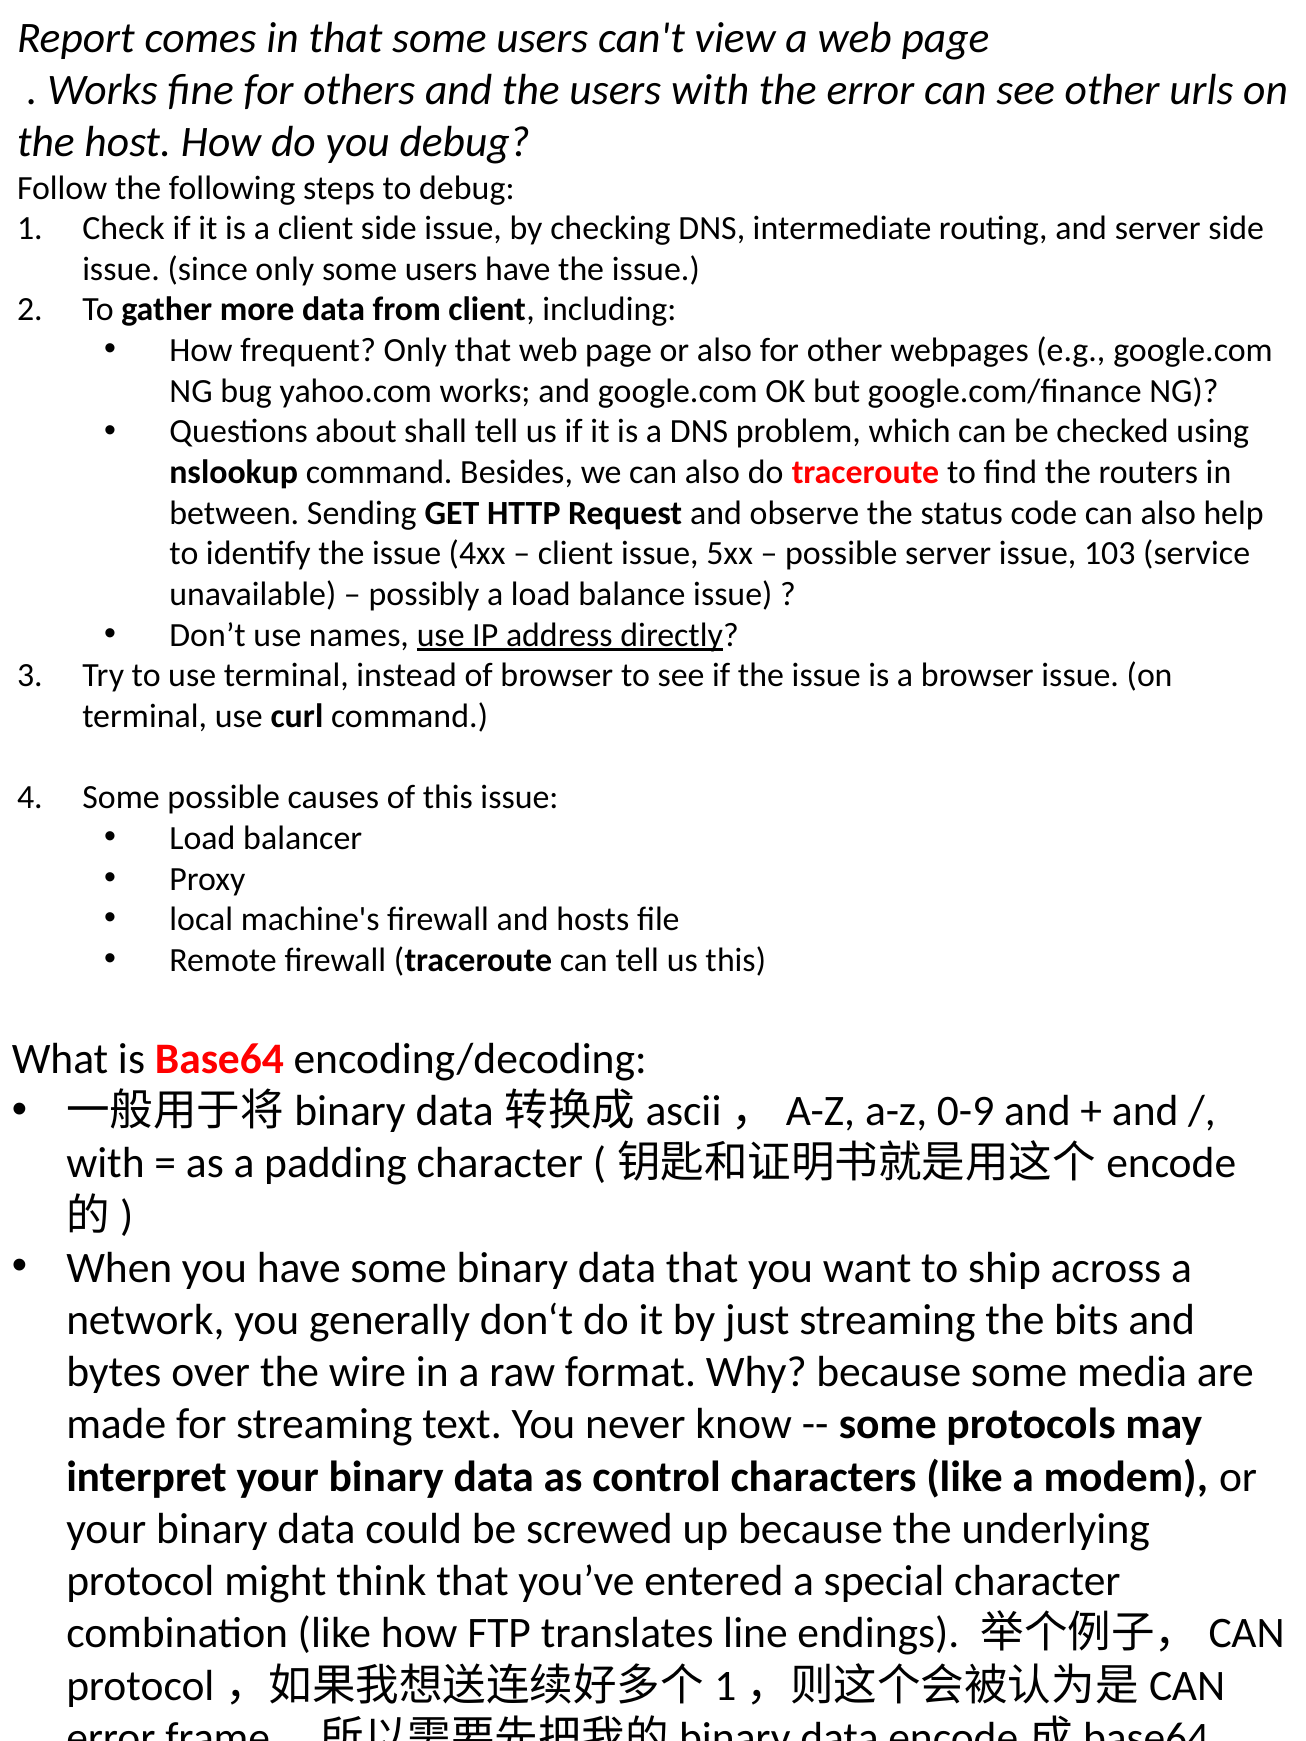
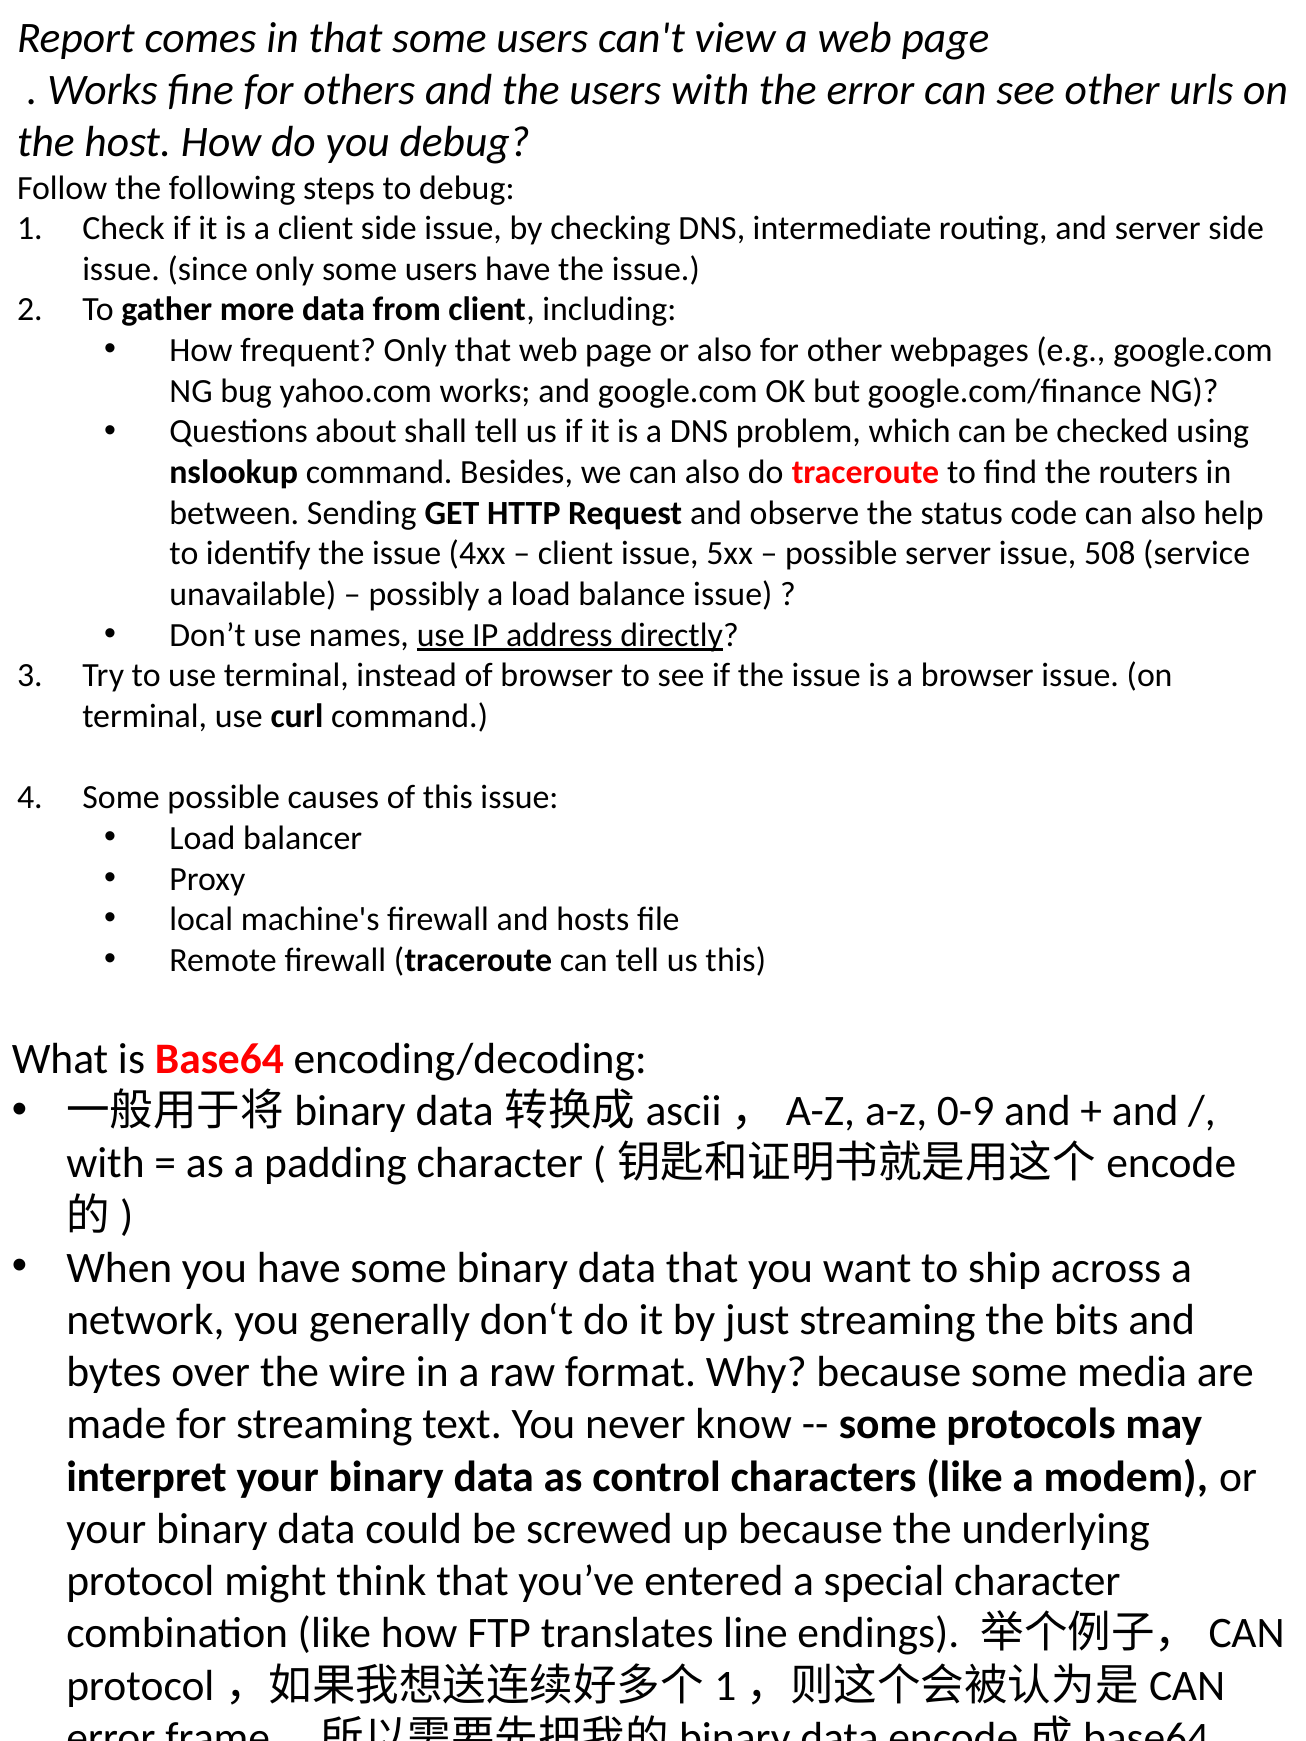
103: 103 -> 508 (1110, 554)
